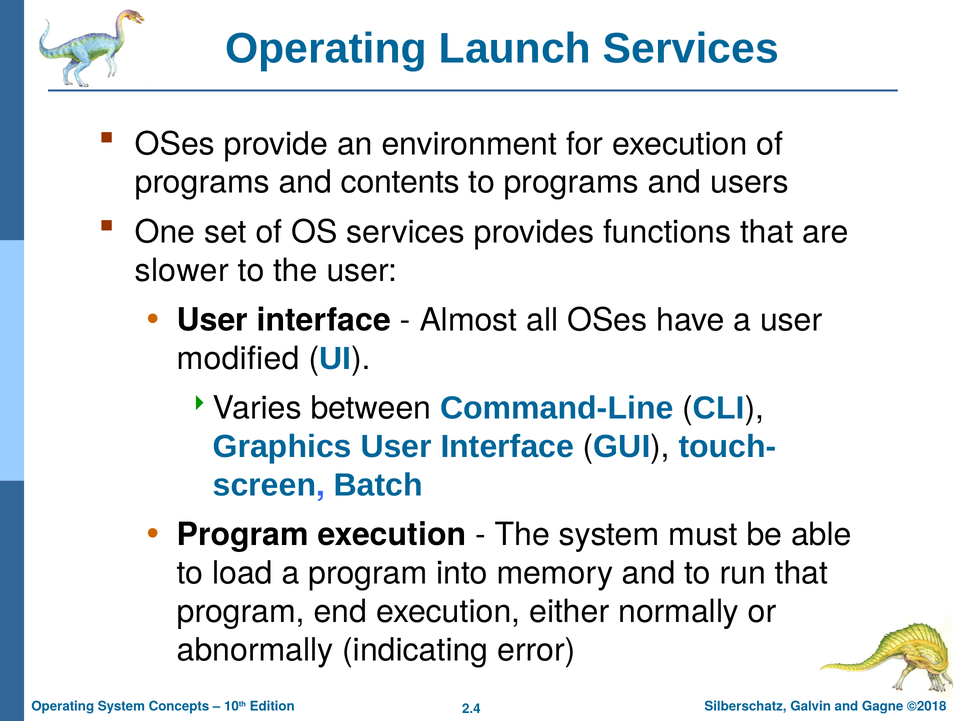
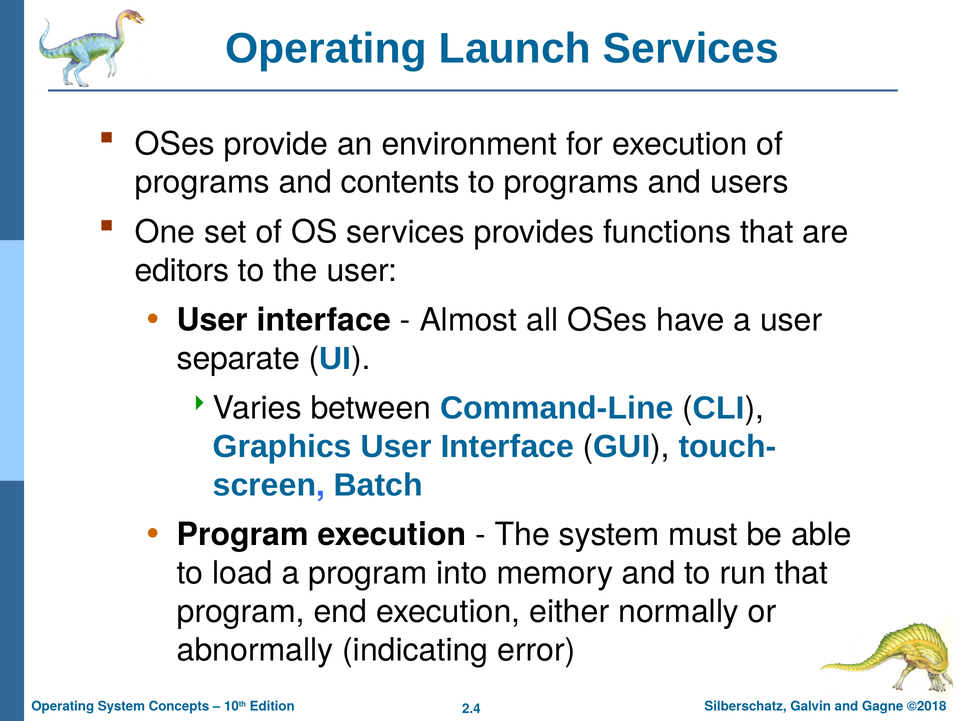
slower: slower -> editors (182, 271)
modified: modified -> separate (238, 359)
